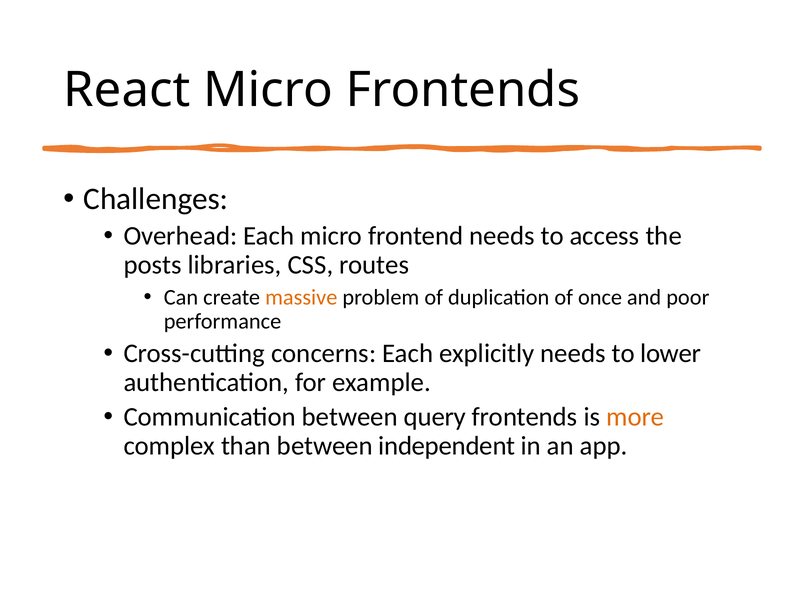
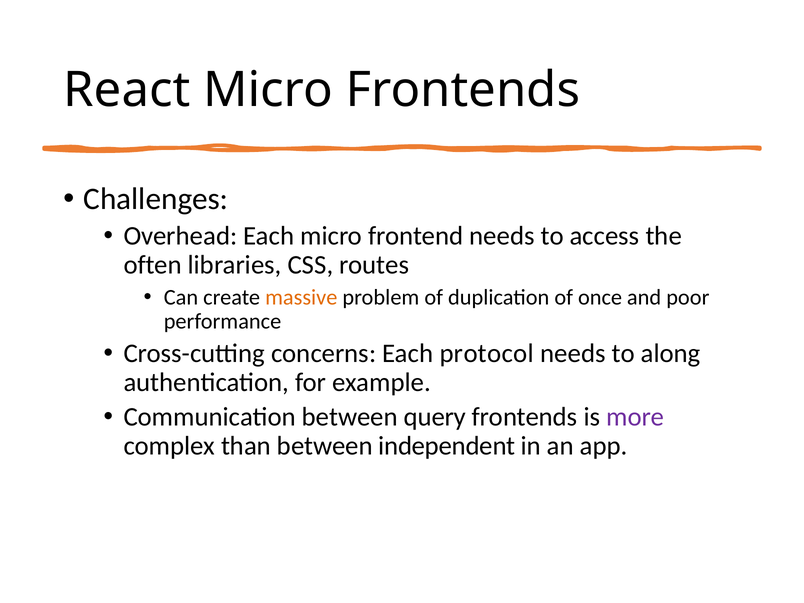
posts: posts -> often (153, 265)
explicitly: explicitly -> protocol (487, 353)
lower: lower -> along (671, 353)
more colour: orange -> purple (635, 417)
